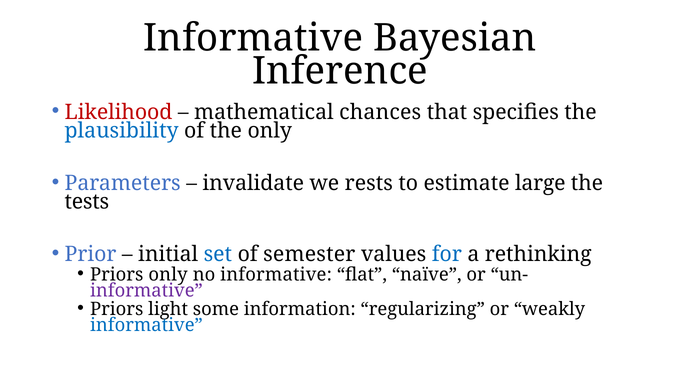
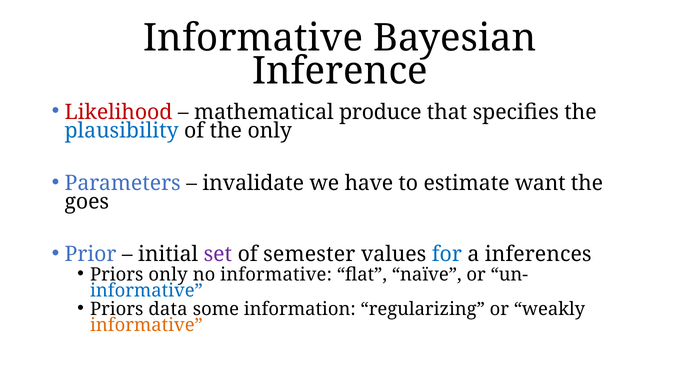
chances: chances -> produce (380, 112)
rests: rests -> have (369, 183)
large: large -> want (540, 183)
tests: tests -> goes (87, 201)
set colour: blue -> purple (218, 254)
rethinking: rethinking -> inferences (538, 254)
informative colour: purple -> blue (146, 290)
light: light -> data (168, 309)
informative colour: blue -> orange (146, 325)
